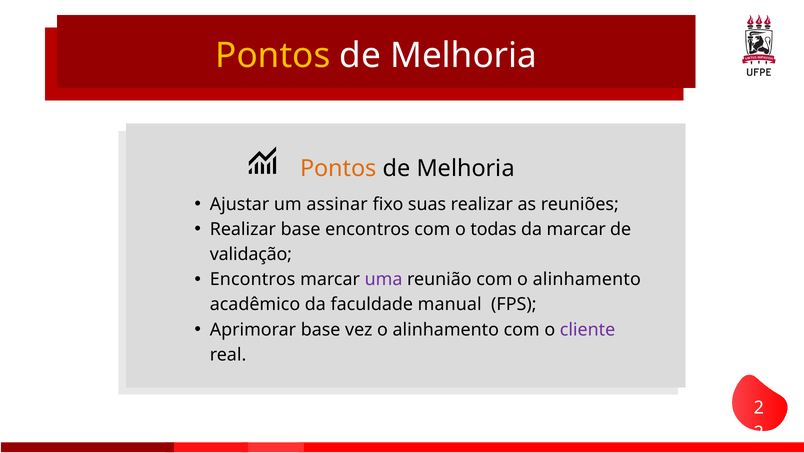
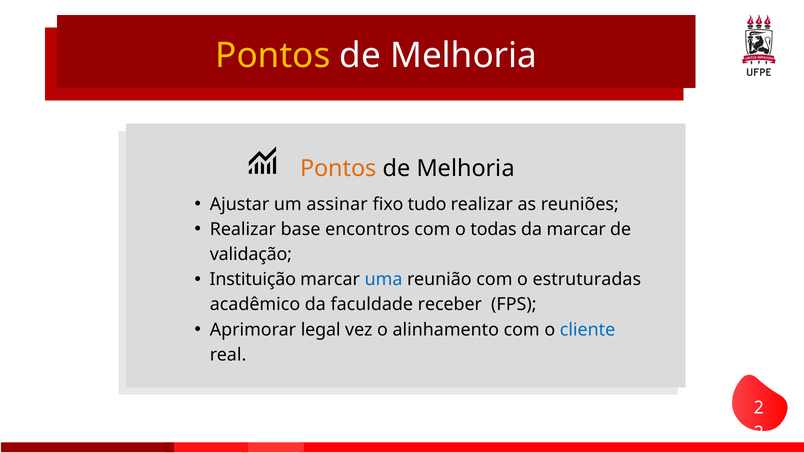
suas: suas -> tudo (427, 204)
Encontros: Encontros -> Instituição (253, 279)
uma colour: purple -> blue (384, 279)
com o alinhamento: alinhamento -> estruturadas (587, 279)
manual: manual -> receber (450, 304)
Aprimorar base: base -> legal (321, 329)
cliente colour: purple -> blue (588, 329)
